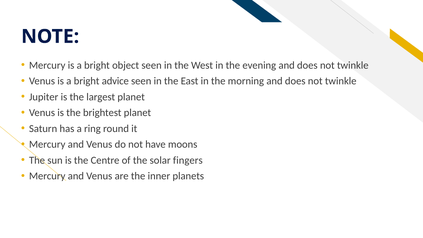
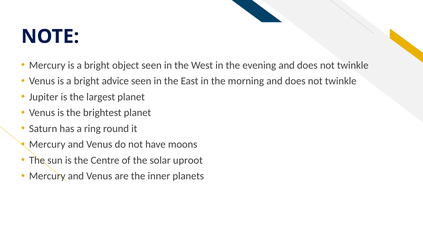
fingers: fingers -> uproot (188, 160)
